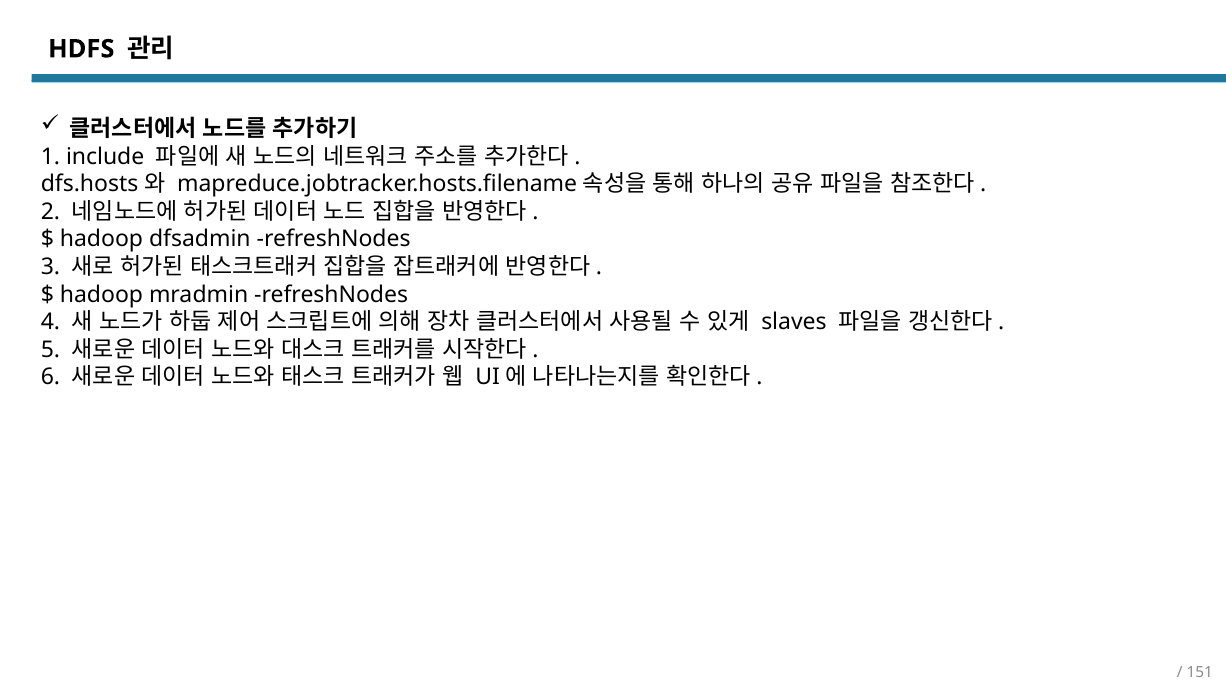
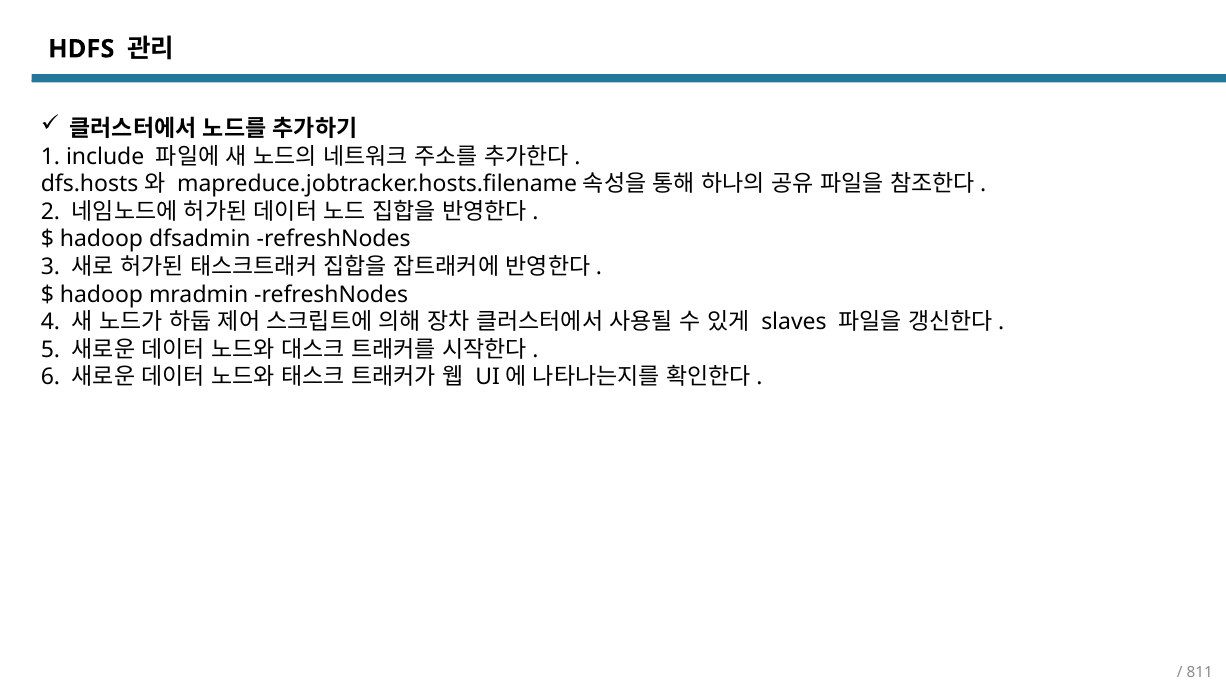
151: 151 -> 811 (1200, 672)
